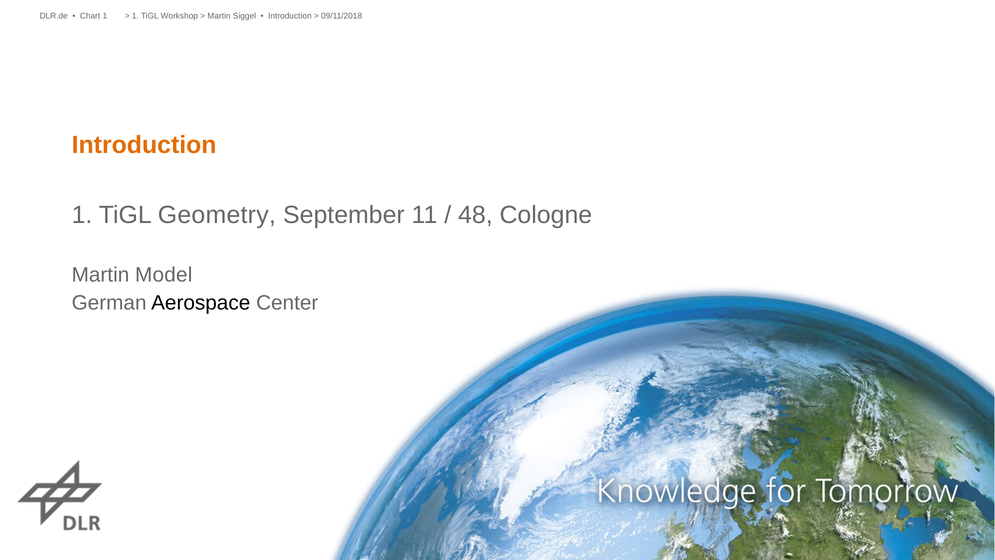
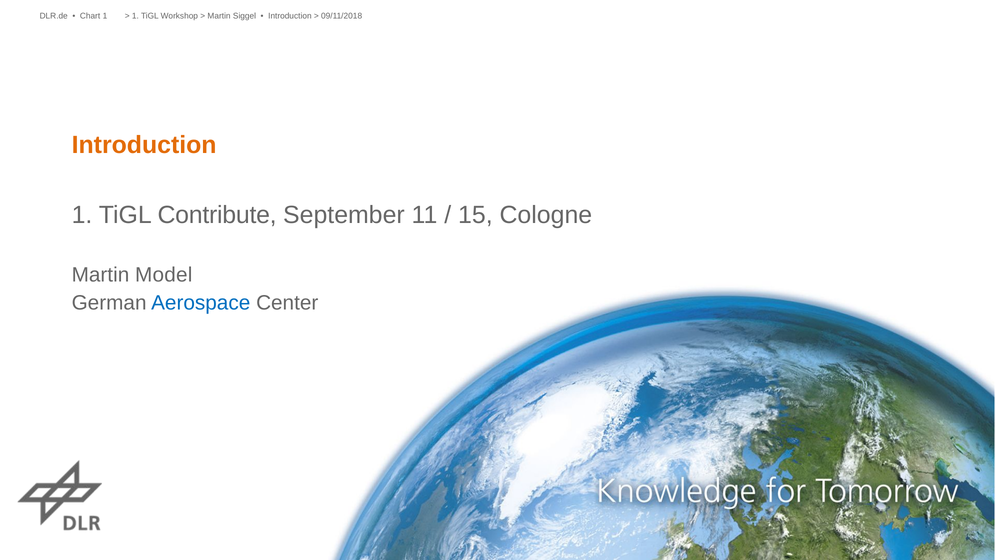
Geometry: Geometry -> Contribute (217, 215)
48: 48 -> 15 (475, 215)
Aerospace colour: black -> blue (201, 303)
